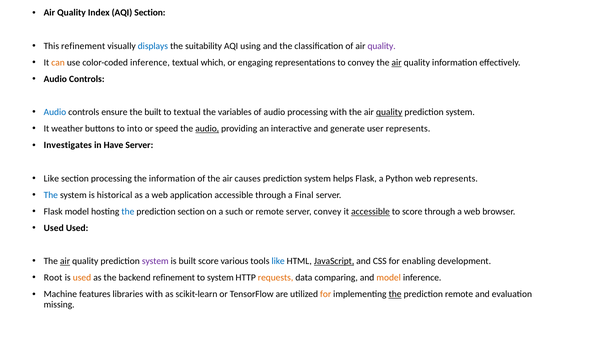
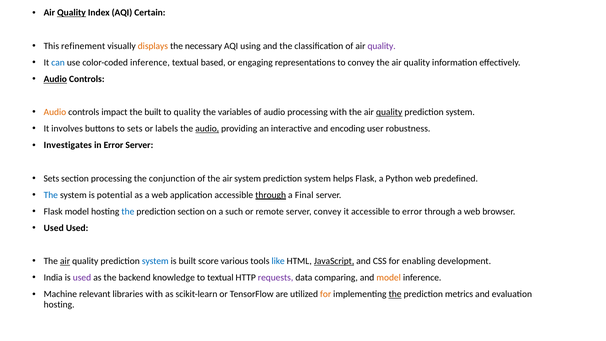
Quality underline: none -> present (72, 13)
AQI Section: Section -> Certain (150, 13)
displays colour: blue -> orange (153, 46)
suitability: suitability -> necessary (204, 46)
can colour: orange -> blue (58, 62)
which: which -> based (213, 62)
air underline: present -> none (397, 62)
Audio underline: none -> present (55, 79)
Audio colour: blue -> orange (55, 112)
ensure: ensure -> impact (114, 112)
to textual: textual -> quality (187, 112)
weather: weather -> involves (67, 129)
to into: into -> sets (135, 129)
speed: speed -> labels (167, 129)
generate: generate -> encoding (348, 129)
user represents: represents -> robustness (408, 129)
in Have: Have -> Error (113, 145)
Like: Like -> Sets (51, 178)
the information: information -> conjunction (172, 178)
air causes: causes -> system (248, 178)
web represents: represents -> predefined (456, 178)
historical: historical -> potential (115, 195)
through underline: none -> present (271, 195)
accessible underline: present -> none (371, 211)
to score: score -> error (412, 211)
system colour: purple -> blue (155, 261)
Root: Root -> India (53, 278)
used colour: orange -> purple (82, 278)
backend refinement: refinement -> knowledge (174, 278)
to system: system -> textual (220, 278)
requests colour: orange -> purple (276, 278)
features: features -> relevant (95, 294)
prediction remote: remote -> metrics (459, 294)
missing: missing -> hosting (59, 304)
